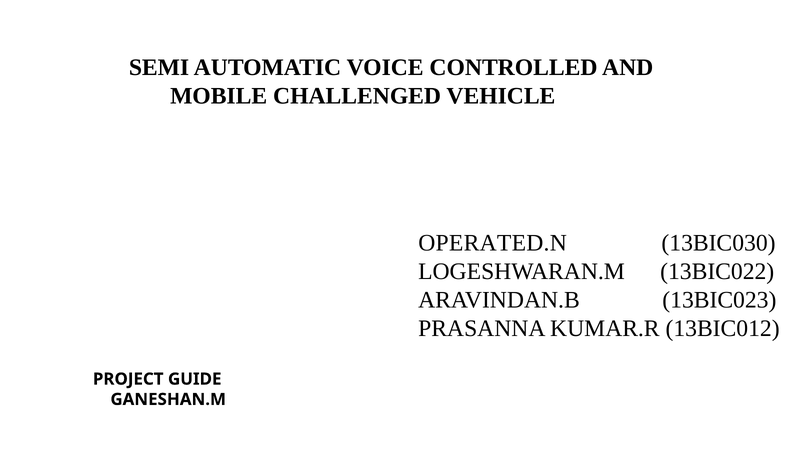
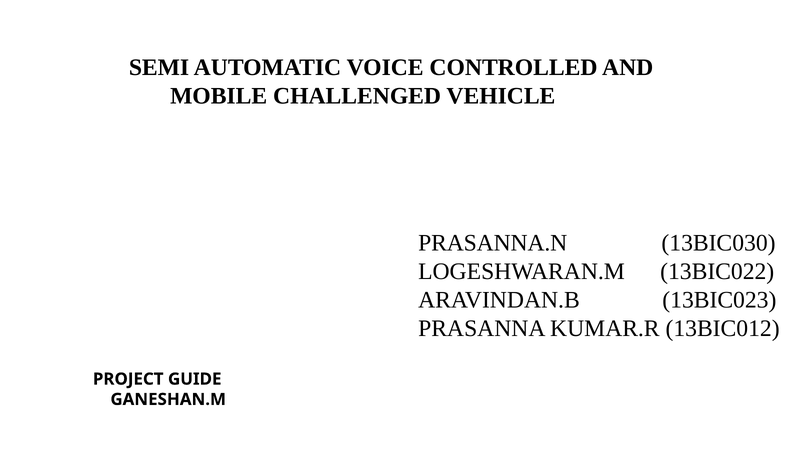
OPERATED.N: OPERATED.N -> PRASANNA.N (493, 243)
